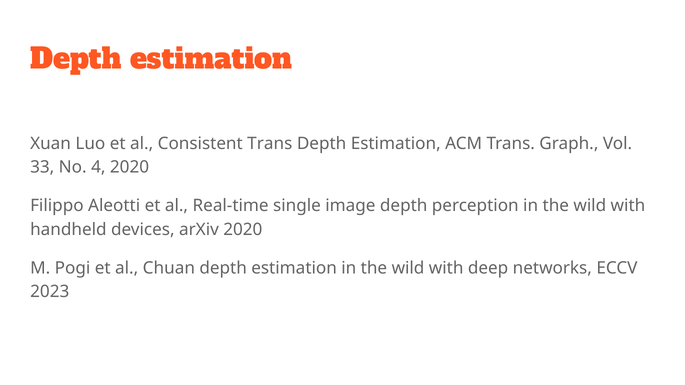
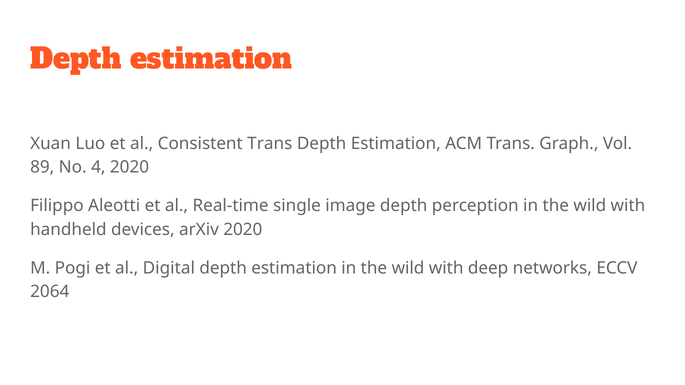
33: 33 -> 89 (42, 167)
Chuan: Chuan -> Digital (169, 268)
2023: 2023 -> 2064 (50, 292)
